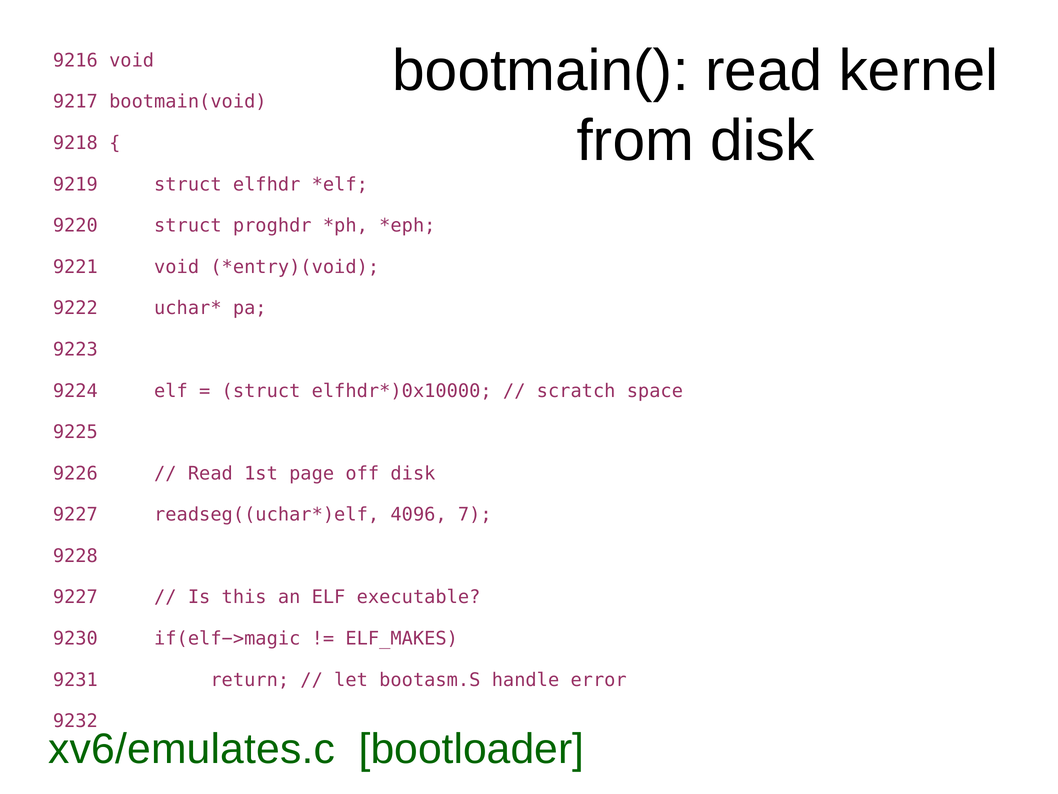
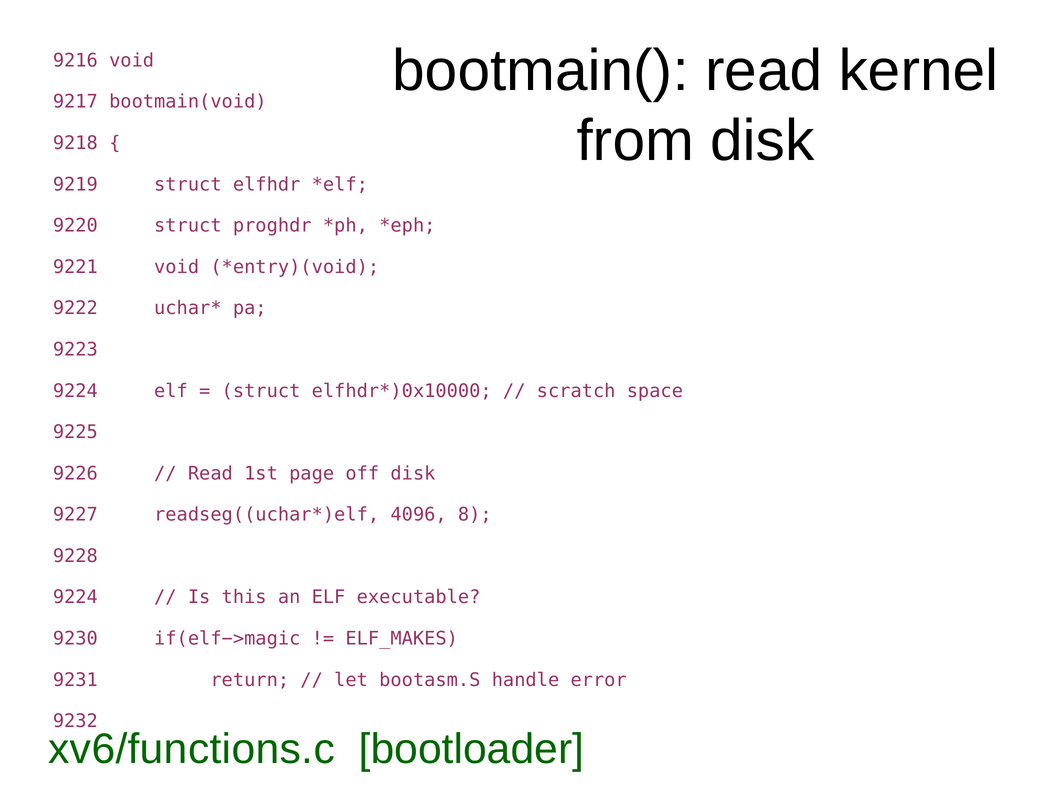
7: 7 -> 8 (475, 514)
9227: 9227 -> 9224 (75, 597)
xv6/emulates.c: xv6/emulates.c -> xv6/functions.c (192, 748)
